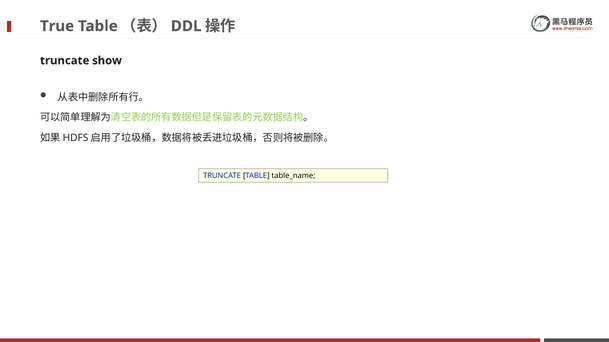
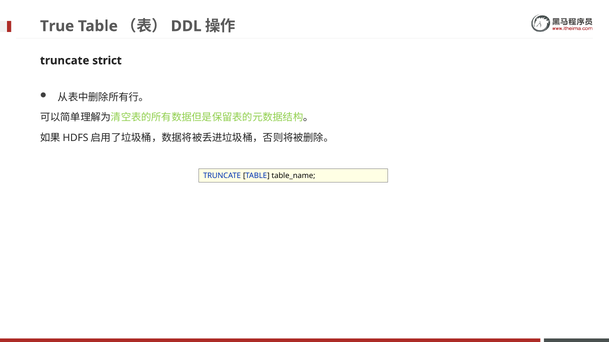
show: show -> strict (107, 61)
